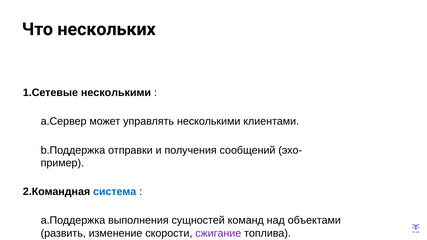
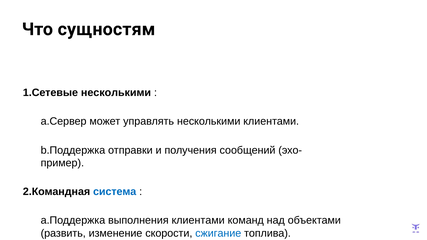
нескольких: нескольких -> сущностям (106, 29)
выполнения сущностей: сущностей -> клиентами (198, 221)
сжигание colour: purple -> blue (218, 233)
